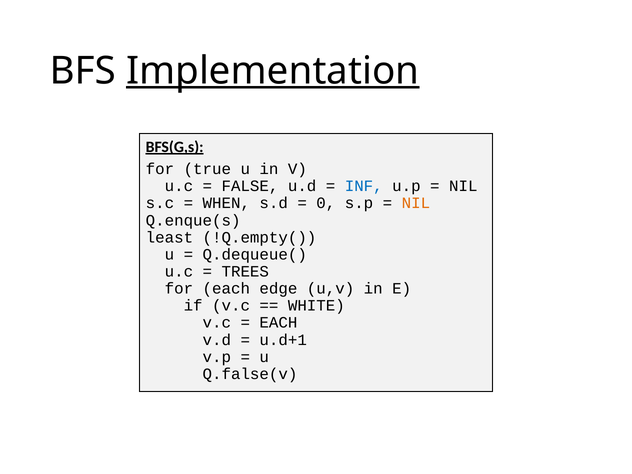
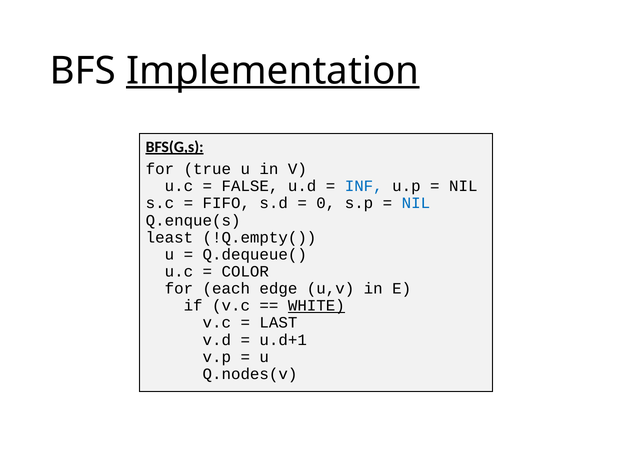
WHEN: WHEN -> FIFO (226, 203)
NIL colour: orange -> blue (416, 203)
TREES: TREES -> COLOR (245, 272)
WHITE underline: none -> present (316, 306)
EACH: EACH -> LAST (278, 323)
Q.false(v: Q.false(v -> Q.nodes(v (250, 374)
